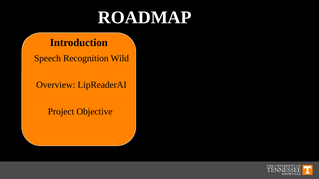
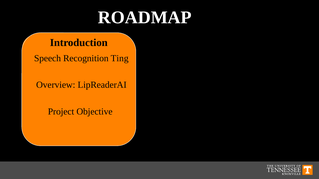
Wild: Wild -> Ting (120, 58)
